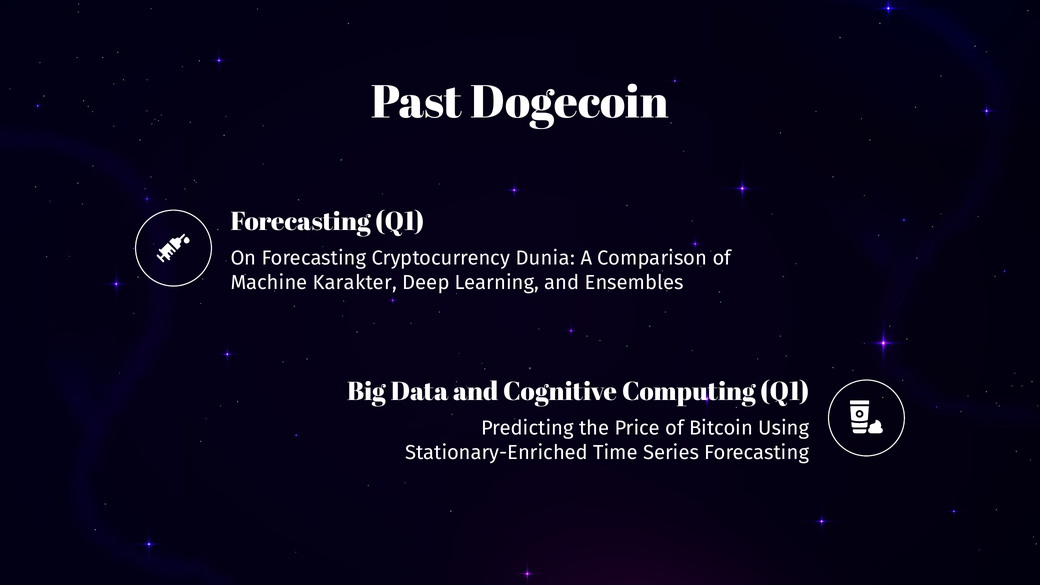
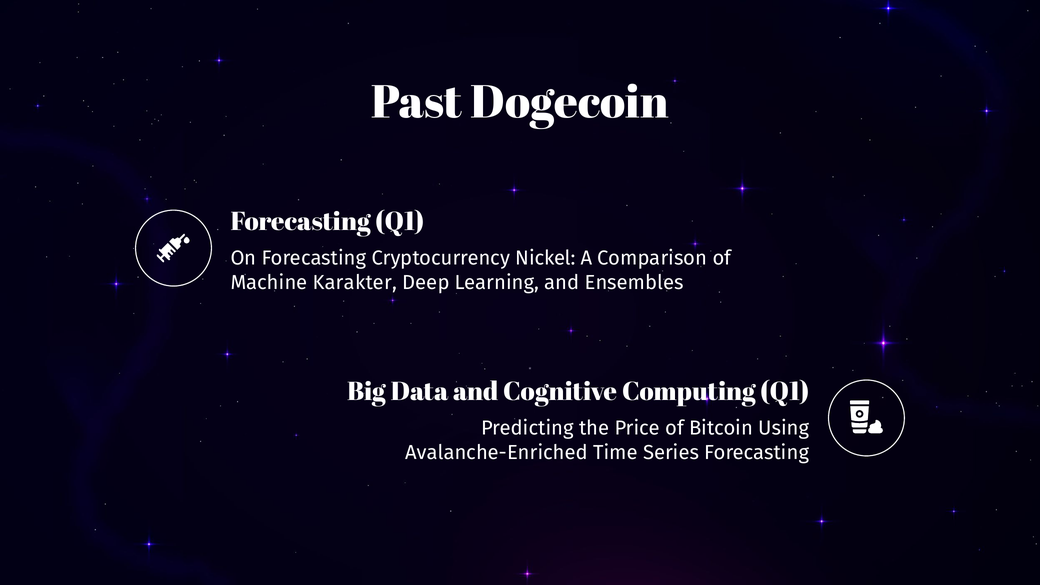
Dunia: Dunia -> Nickel (545, 258)
Stationary-Enriched: Stationary-Enriched -> Avalanche-Enriched (496, 453)
